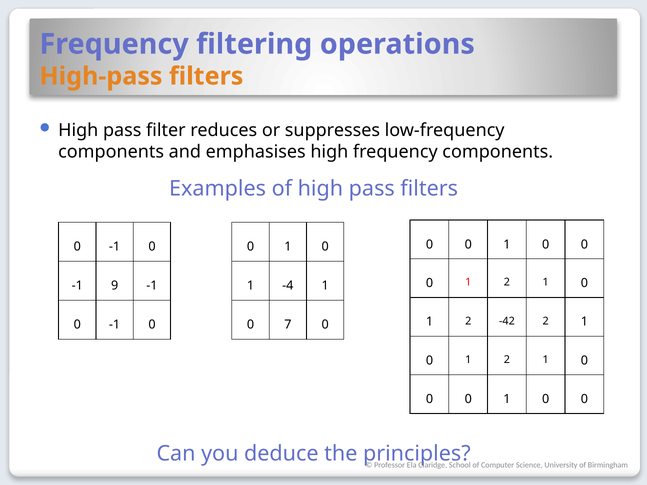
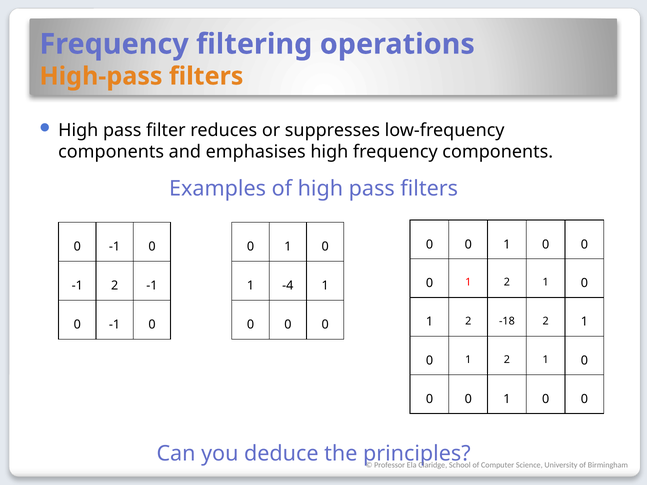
-1 9: 9 -> 2 (115, 286)
-42: -42 -> -18 (507, 321)
7: 7 -> 0 (288, 325)
